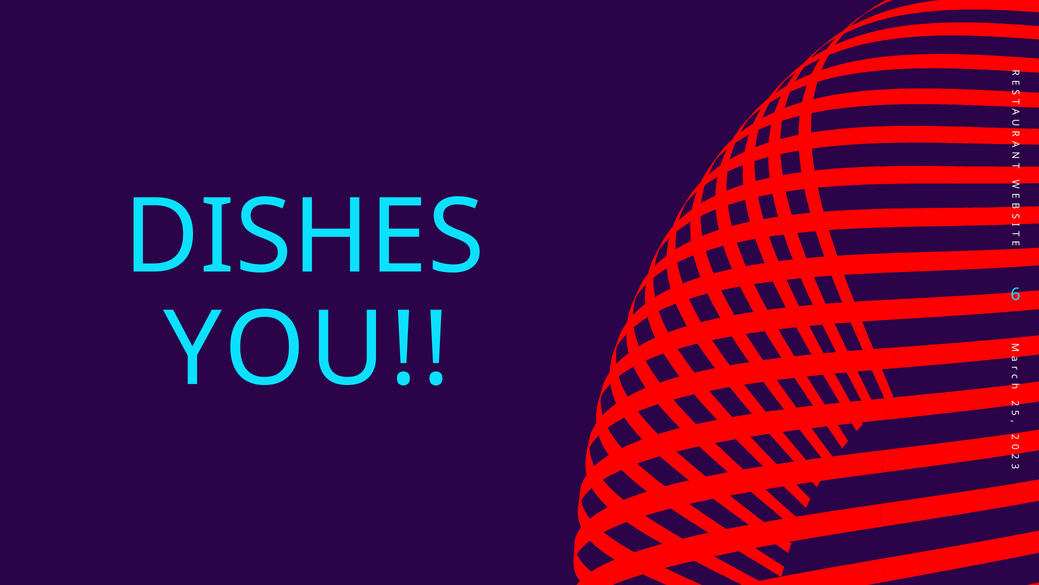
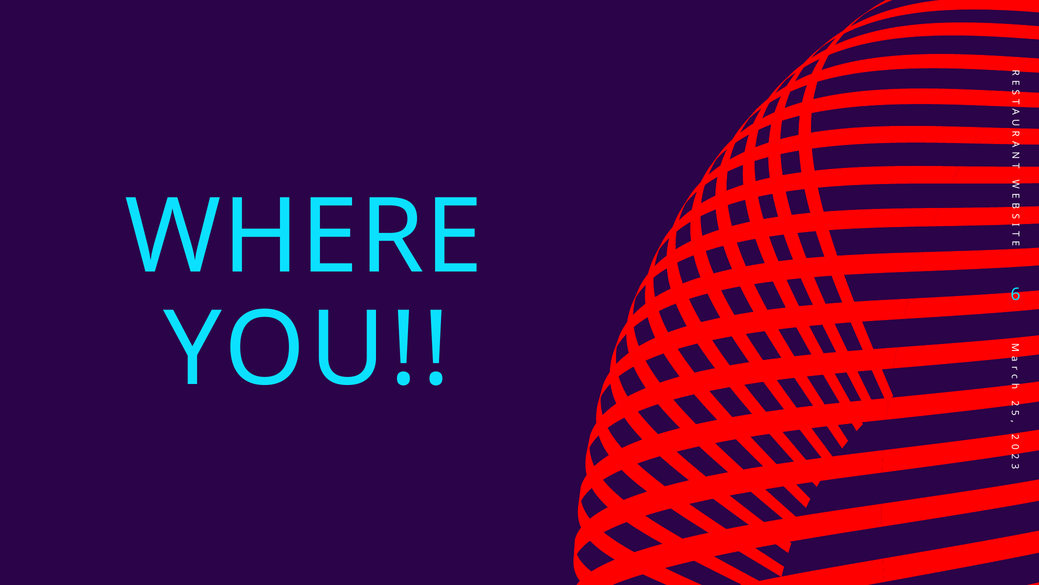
DISHES: DISHES -> WHERE (304, 237)
